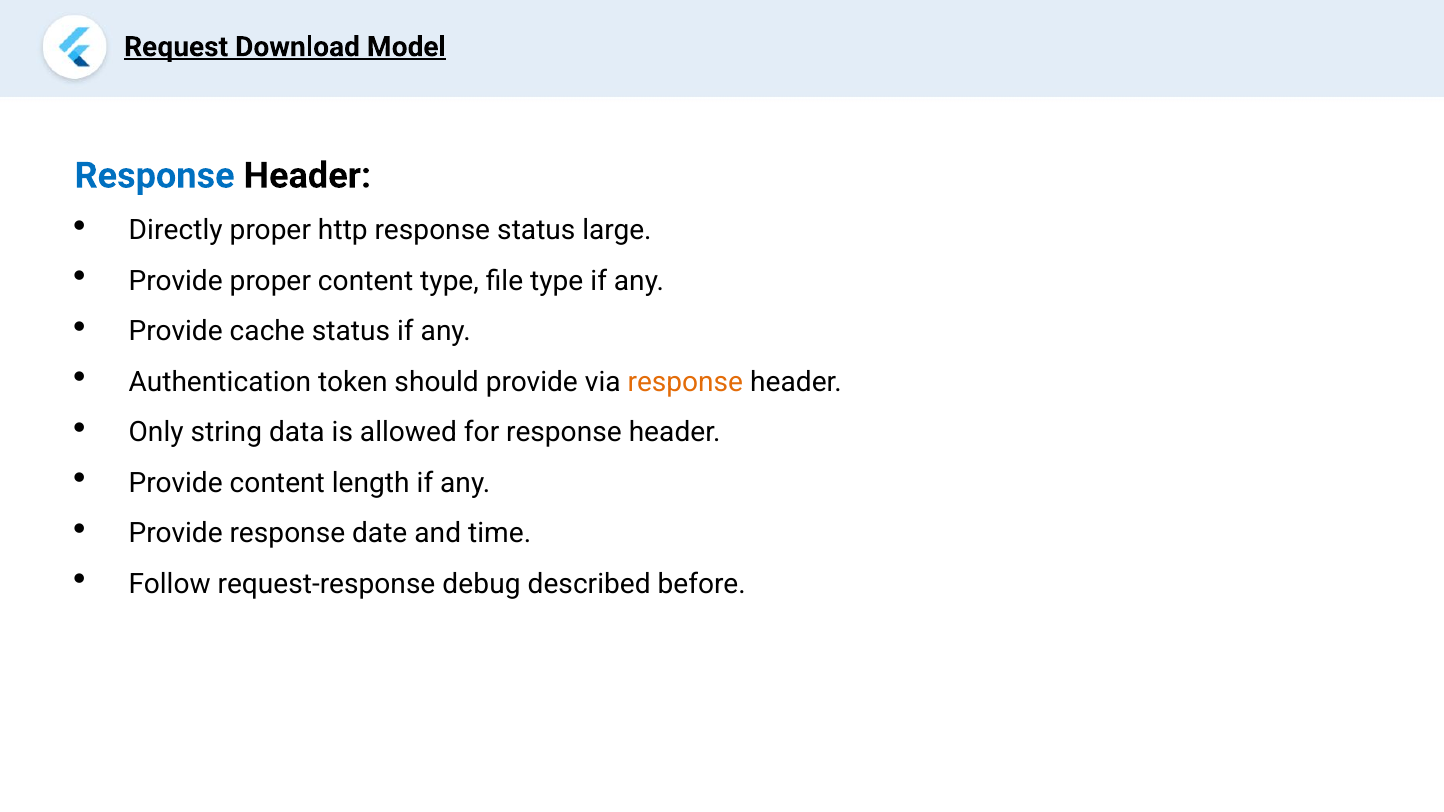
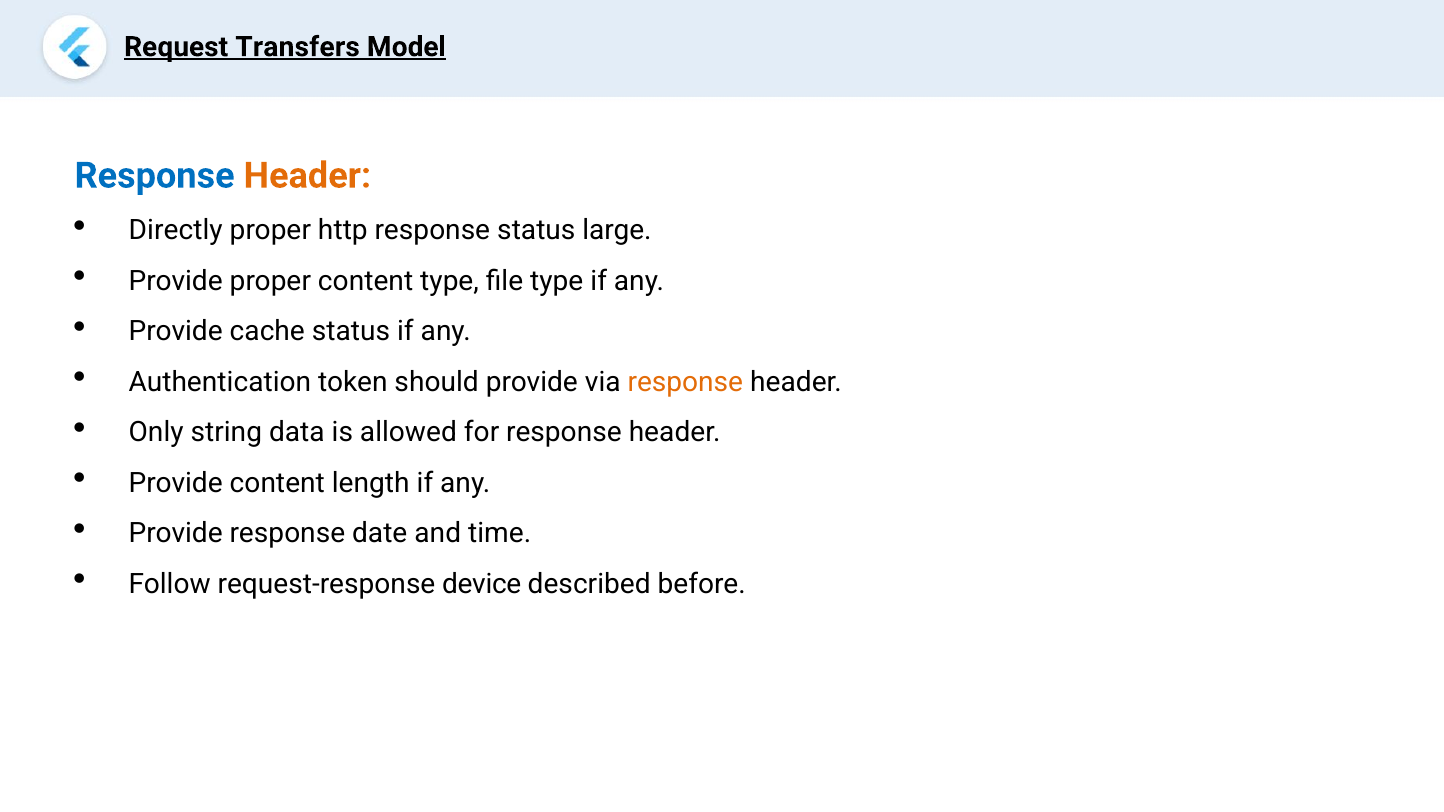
Download: Download -> Transfers (297, 47)
Header colour: black -> orange (307, 176)
debug: debug -> device (482, 584)
